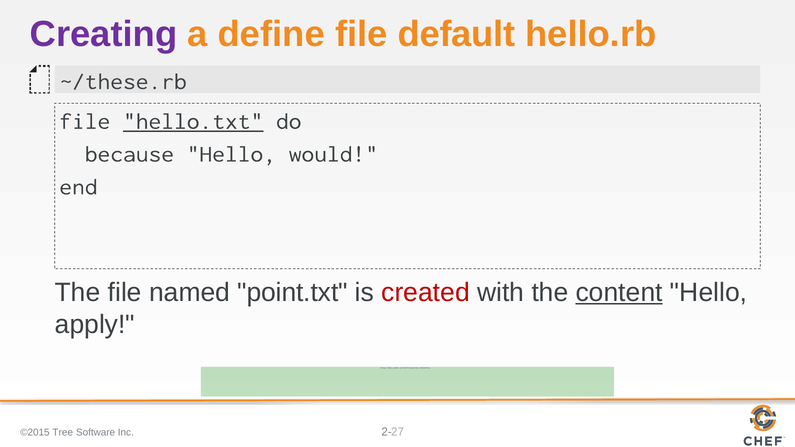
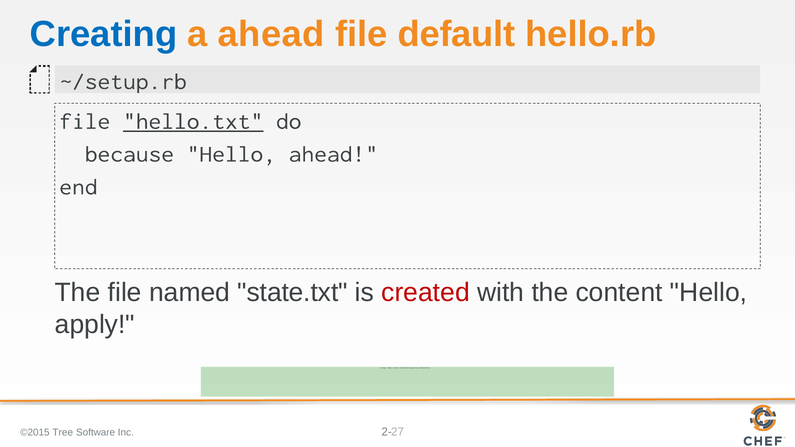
Creating colour: purple -> blue (104, 34)
a define: define -> ahead (271, 34)
~/these.rb: ~/these.rb -> ~/setup.rb (123, 81)
Hello would: would -> ahead (333, 154)
point.txt: point.txt -> state.txt (293, 293)
content underline: present -> none (619, 293)
